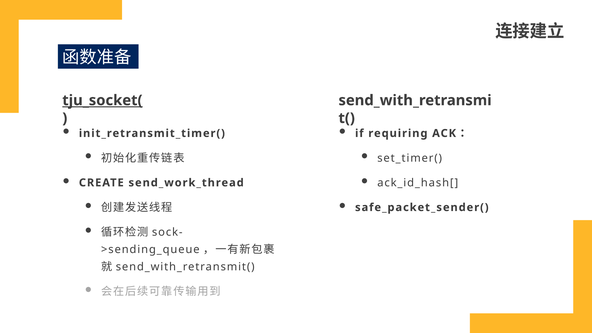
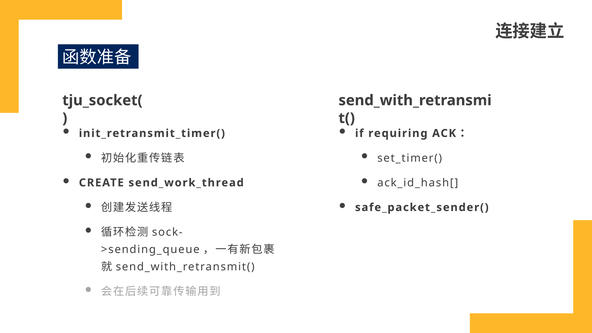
tju_socket( underline: present -> none (102, 100)
